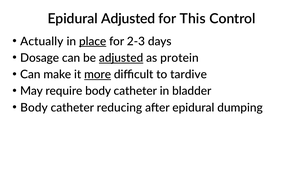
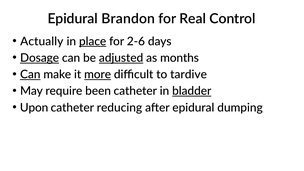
Epidural Adjusted: Adjusted -> Brandon (128, 19)
This: This -> Real (193, 19)
2-3: 2-3 -> 2-6 (136, 41)
Dosage underline: none -> present (40, 58)
protein: protein -> months (180, 58)
Can underline: none -> present (30, 75)
require body: body -> been (98, 91)
bladder underline: none -> present (192, 91)
Body: Body -> Upon (34, 108)
